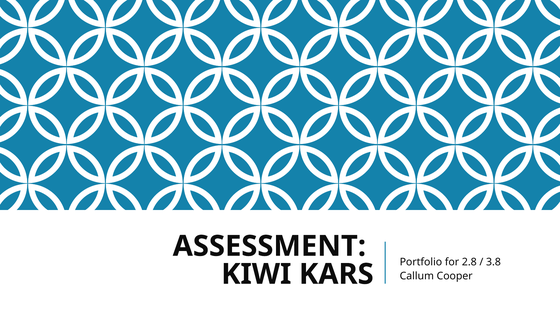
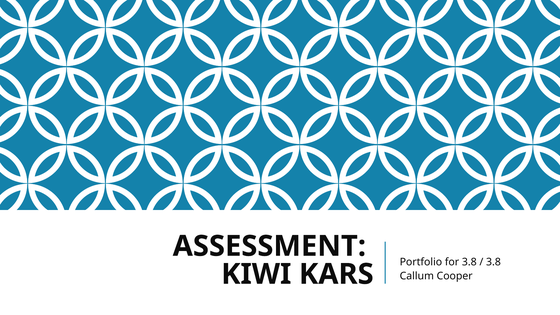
for 2.8: 2.8 -> 3.8 (469, 262)
